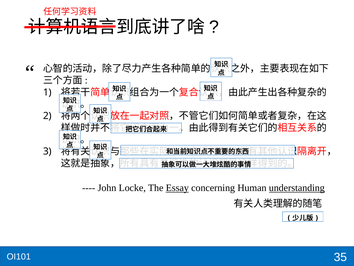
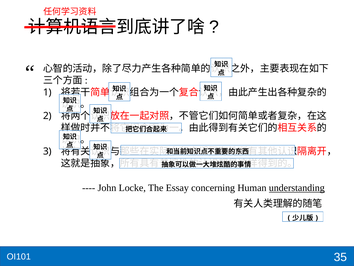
Essay underline: present -> none (177, 188)
